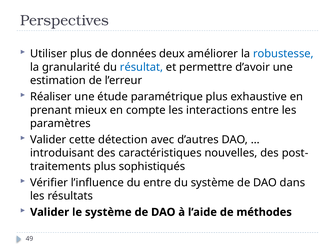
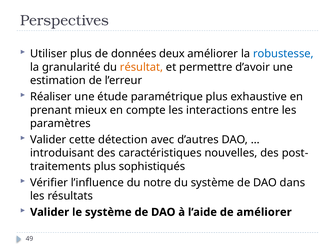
résultat colour: blue -> orange (142, 67)
du entre: entre -> notre (157, 183)
de méthodes: méthodes -> améliorer (264, 212)
